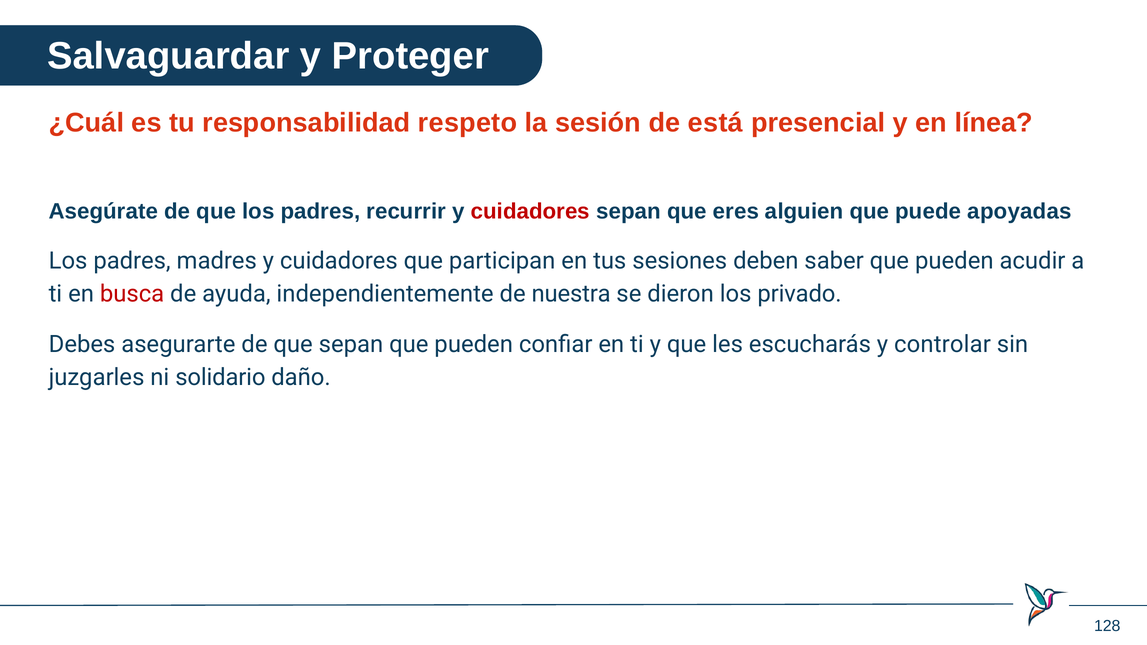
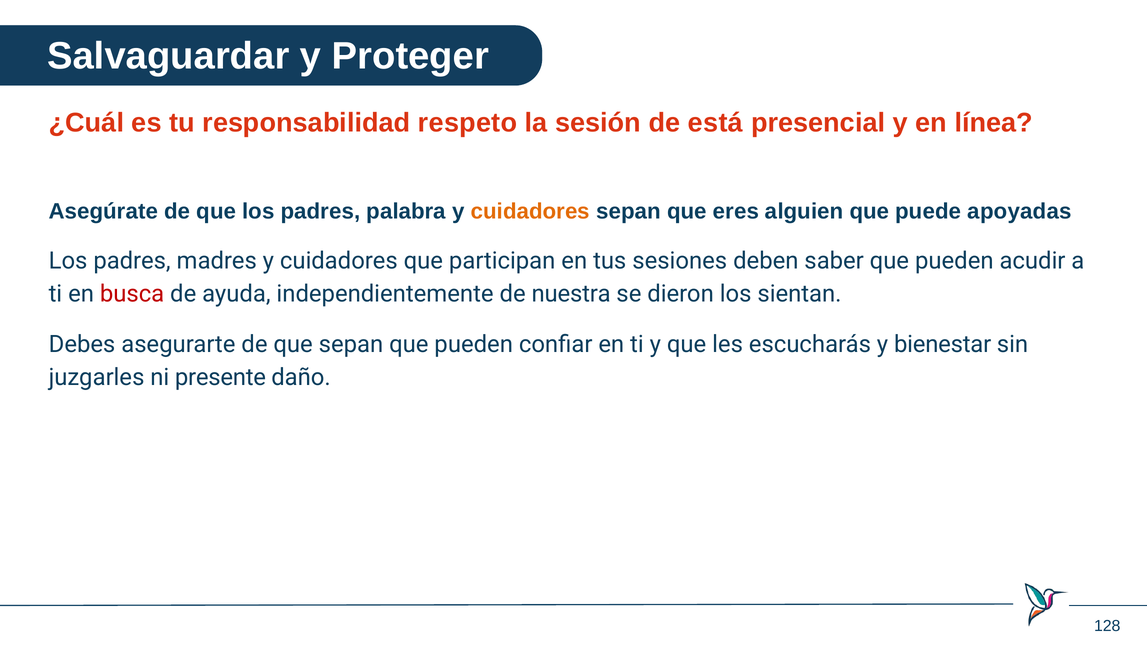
recurrir: recurrir -> palabra (406, 211)
cuidadores colour: red -> orange (530, 211)
privado: privado -> sientan (799, 294)
controlar: controlar -> bienestar (943, 345)
solidario: solidario -> presente (220, 378)
